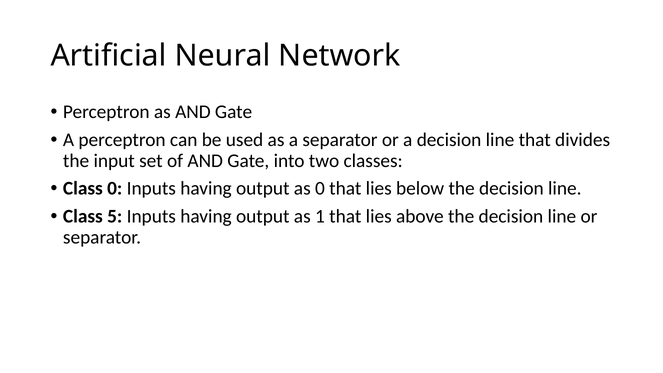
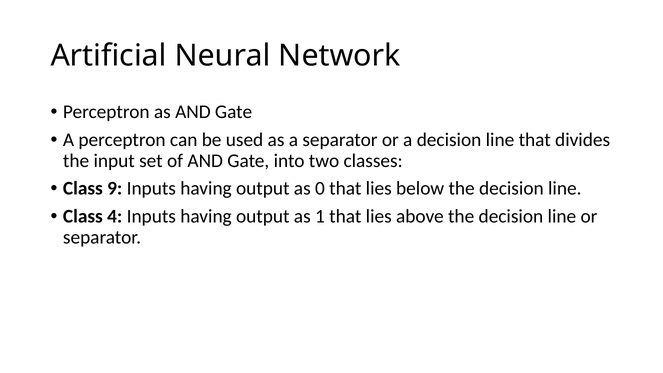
Class 0: 0 -> 9 (115, 189)
5: 5 -> 4 (115, 216)
